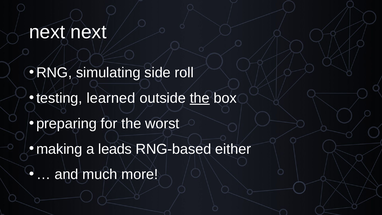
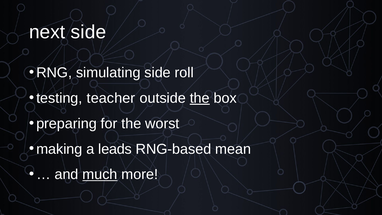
next next: next -> side (88, 32)
learned: learned -> teacher (111, 98)
either: either -> mean (233, 149)
much underline: none -> present (100, 174)
